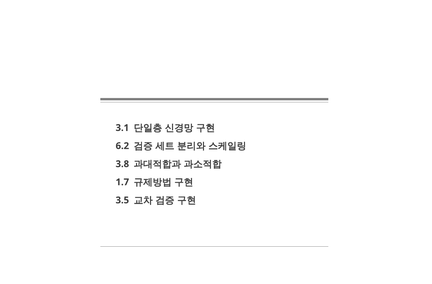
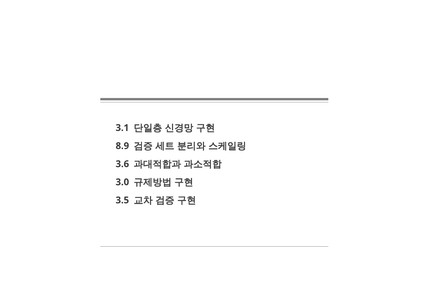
6.2: 6.2 -> 8.9 (122, 146)
3.8: 3.8 -> 3.6 (122, 164)
1.7: 1.7 -> 3.0 (122, 182)
